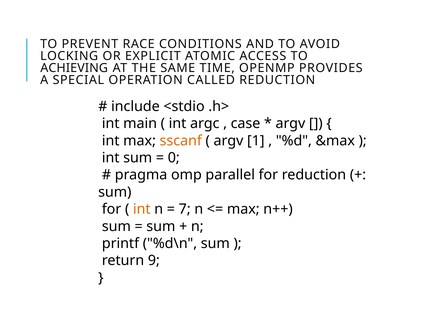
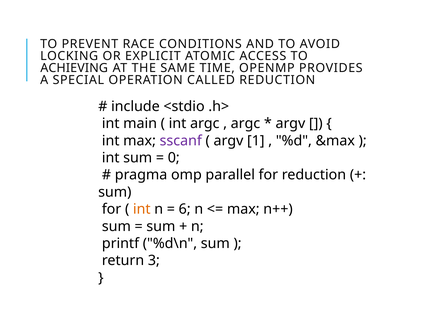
case: case -> argc (245, 124)
sscanf colour: orange -> purple (181, 141)
7: 7 -> 6 (185, 209)
9: 9 -> 3 (154, 261)
